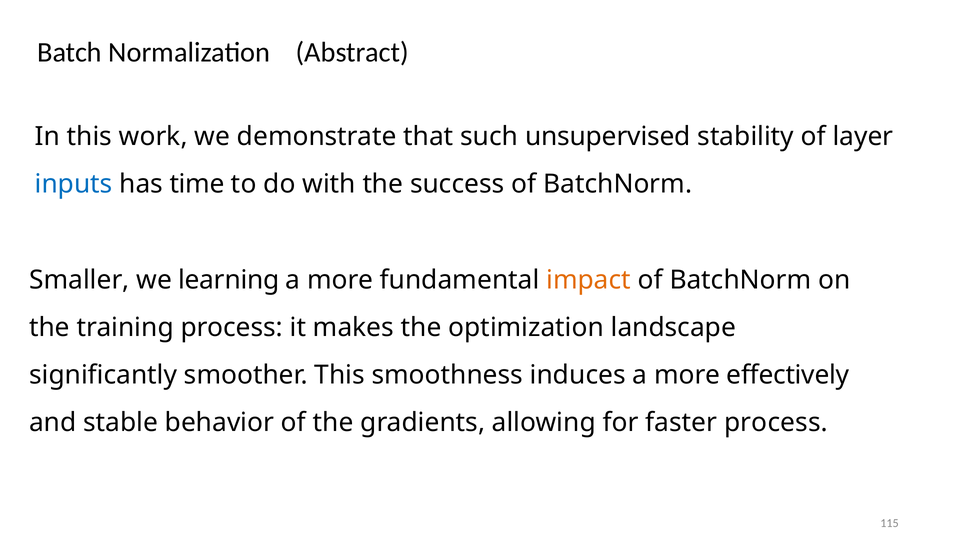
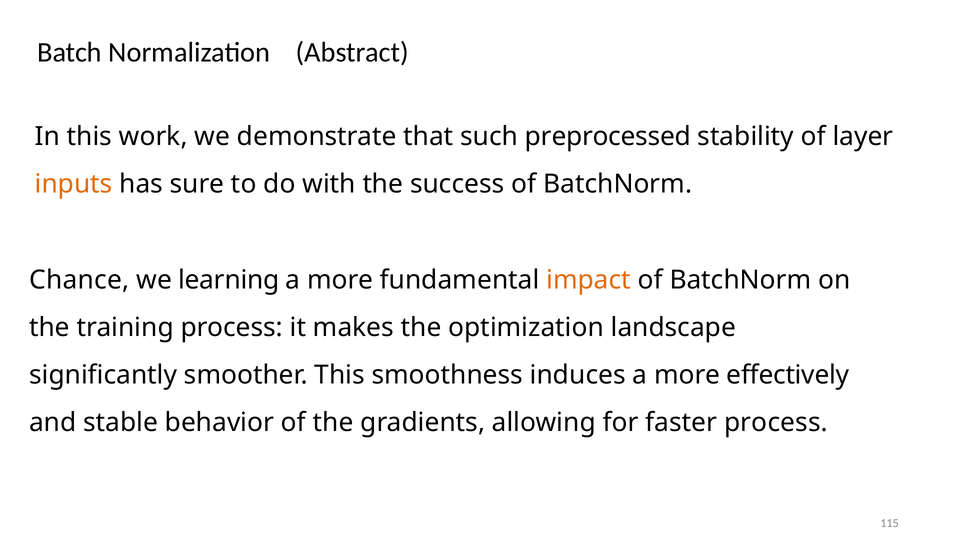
unsupervised: unsupervised -> preprocessed (608, 136)
inputs colour: blue -> orange (74, 184)
time: time -> sure (197, 184)
Smaller: Smaller -> Chance (79, 280)
